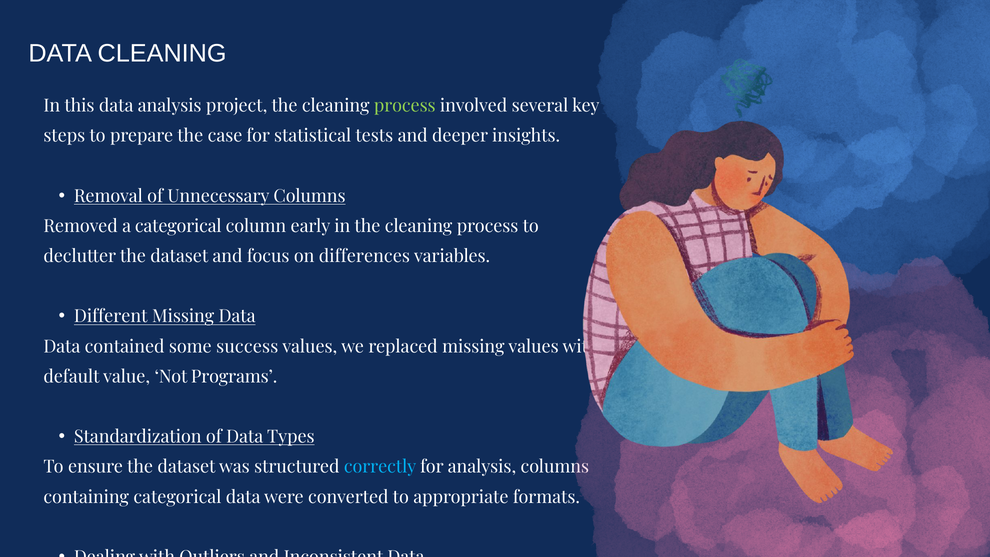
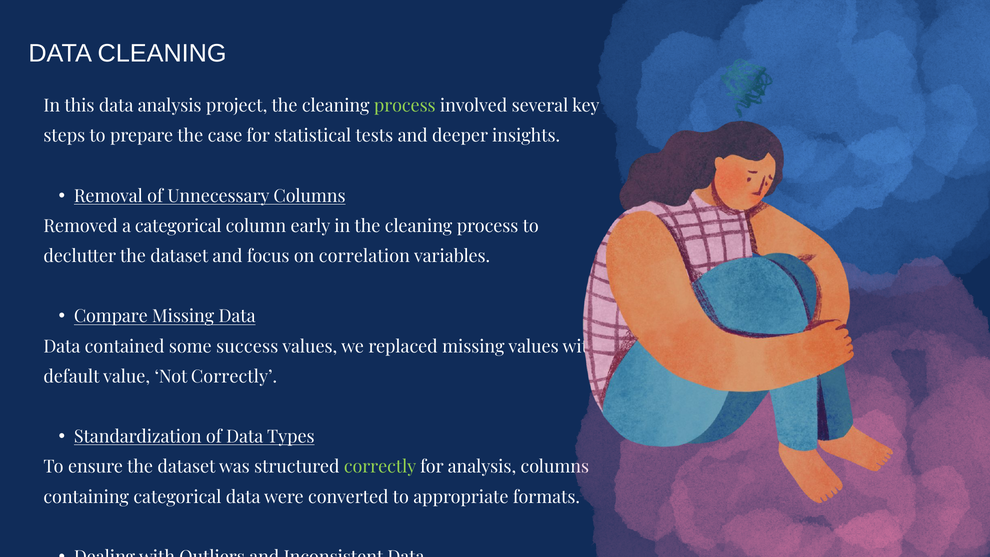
differences: differences -> correlation (364, 256)
Different: Different -> Compare (111, 316)
Not Programs: Programs -> Correctly (234, 377)
correctly colour: light blue -> light green (380, 467)
